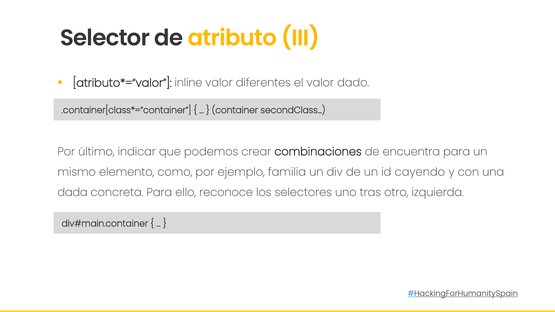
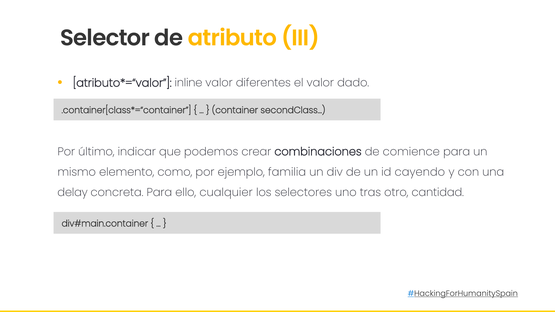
encuentra: encuentra -> comience (411, 152)
dada: dada -> delay (73, 192)
reconoce: reconoce -> cualquier (226, 192)
izquierda: izquierda -> cantidad (438, 192)
